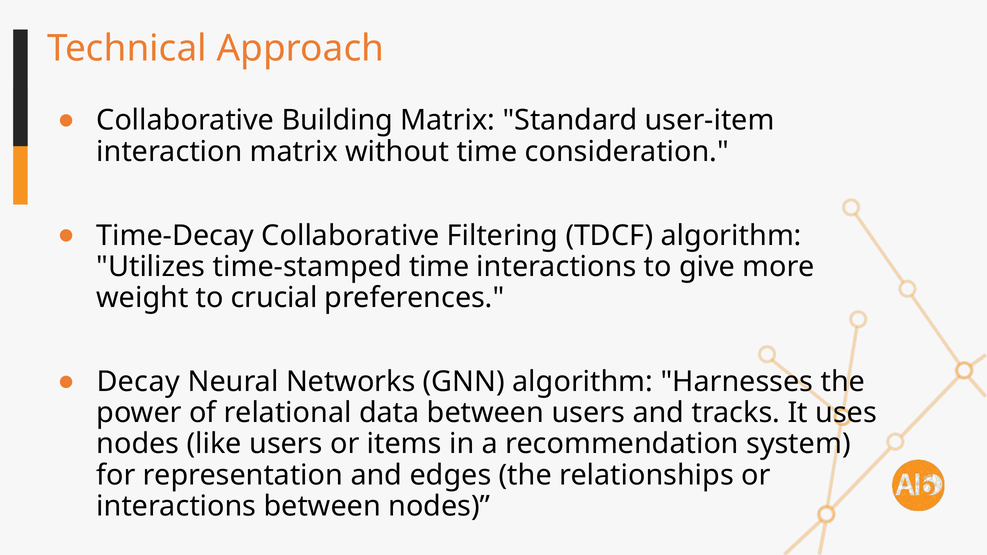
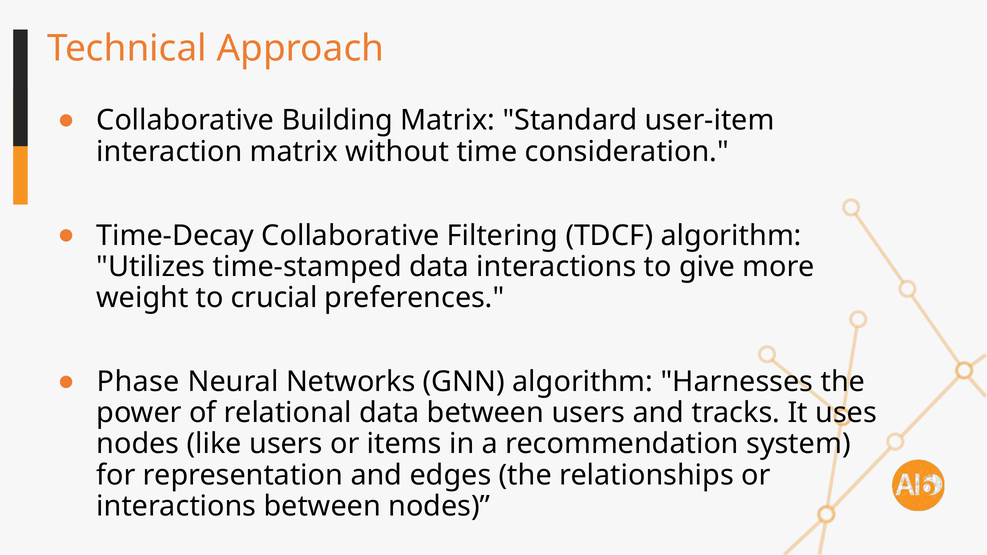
time-stamped time: time -> data (439, 267)
Decay: Decay -> Phase (138, 382)
